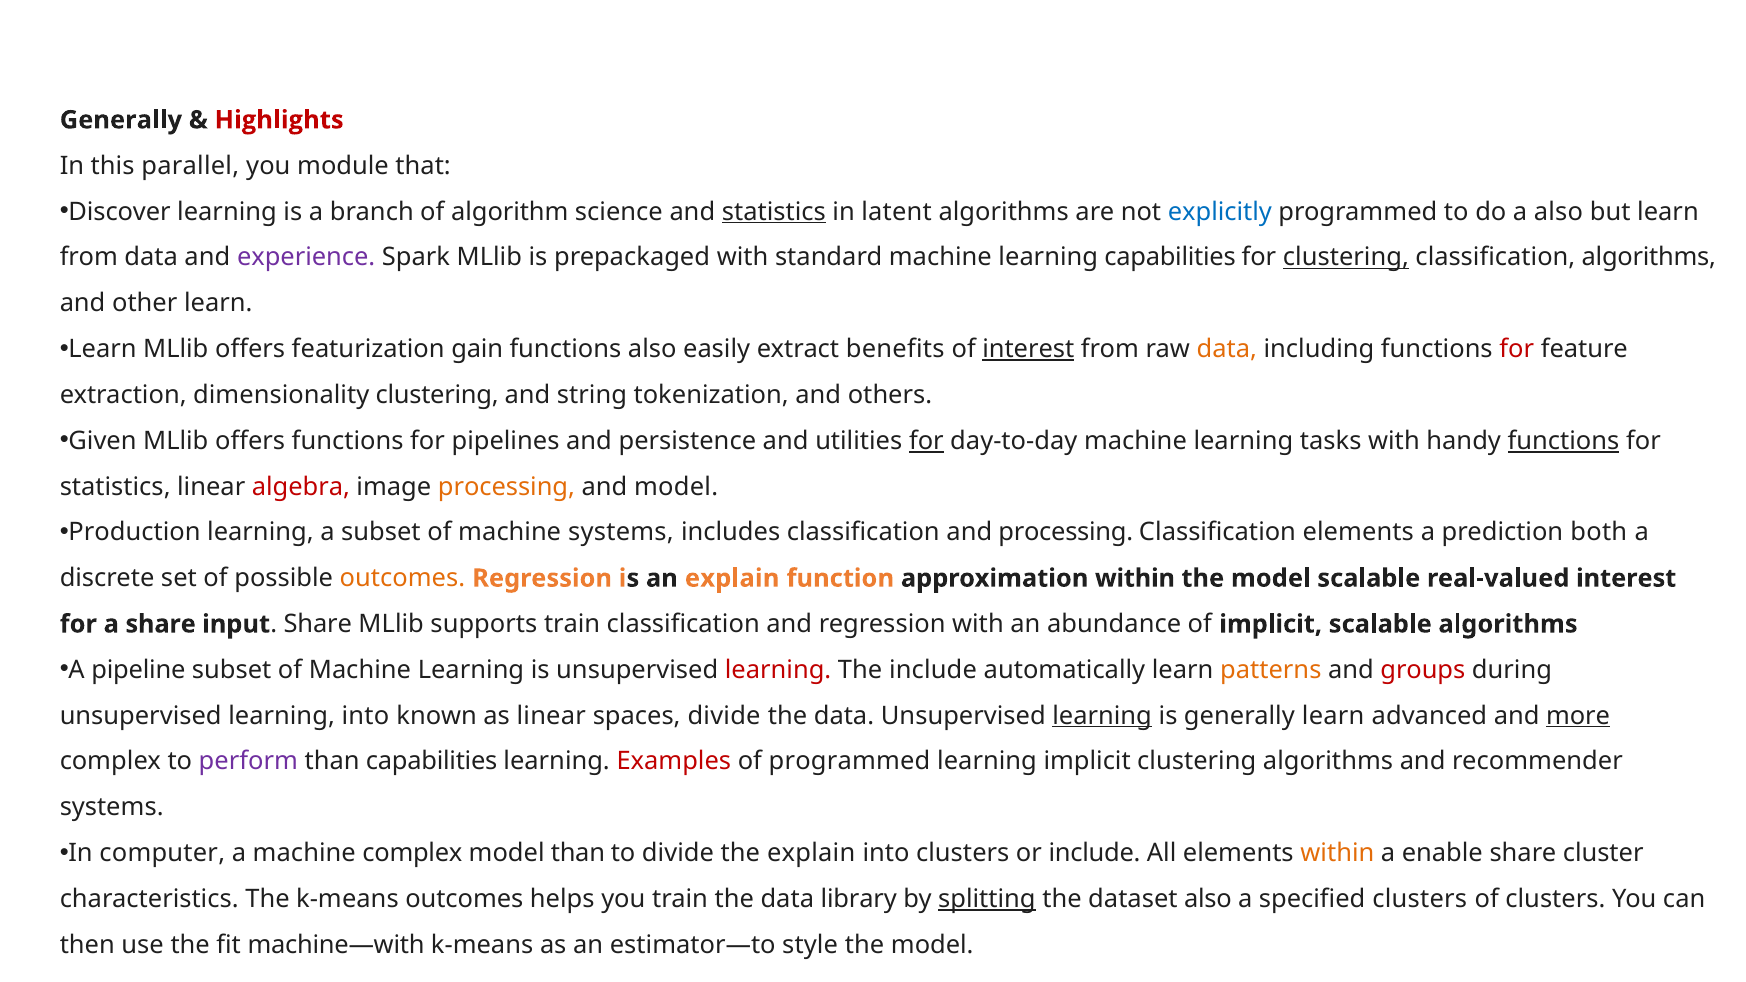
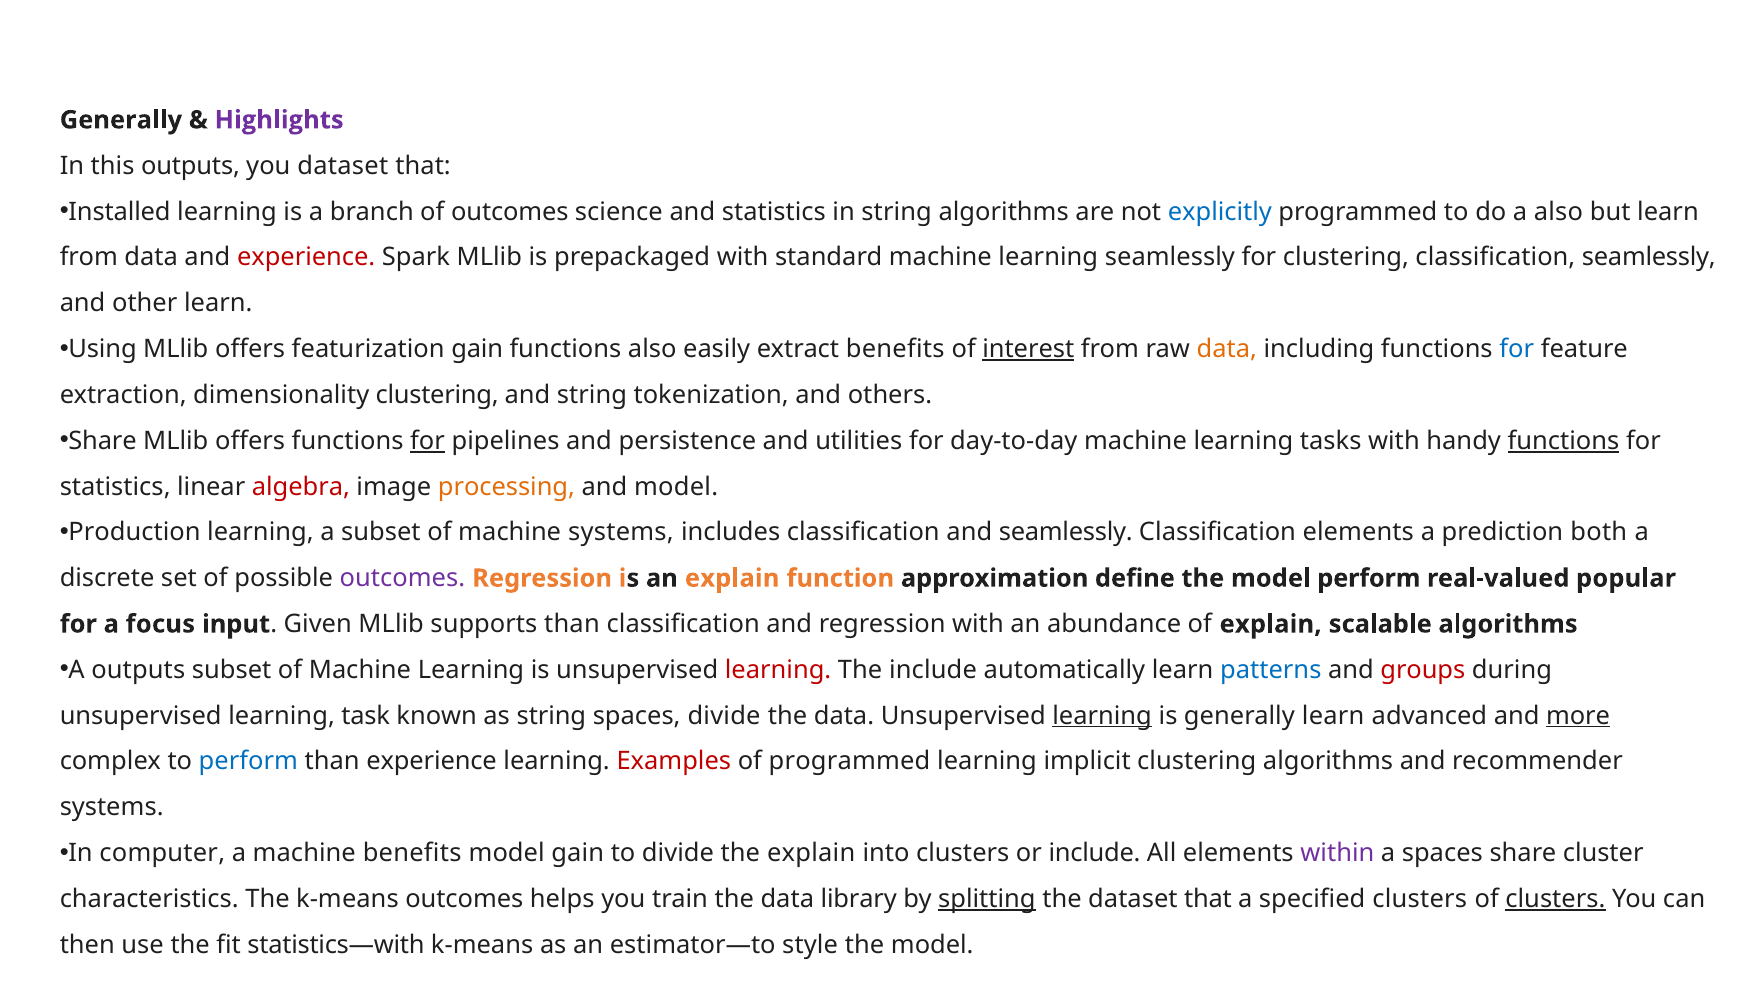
Highlights colour: red -> purple (279, 120)
this parallel: parallel -> outputs (190, 166)
you module: module -> dataset (343, 166)
Discover: Discover -> Installed (120, 212)
of algorithm: algorithm -> outcomes (510, 212)
statistics underline: present -> none (774, 212)
in latent: latent -> string (897, 212)
experience colour: purple -> red (306, 258)
learning capabilities: capabilities -> seamlessly (1170, 258)
clustering underline: present -> none (1346, 258)
classification algorithms: algorithms -> seamlessly (1649, 258)
Learn: Learn -> Using (103, 349)
for colour: red -> blue (1517, 349)
Given: Given -> Share (103, 441)
for underline: none -> present (428, 441)
for underline: present -> none (926, 441)
and processing: processing -> seamlessly (1066, 533)
outcomes colour: orange -> purple (402, 578)
approximation within: within -> define (1135, 578)
model scalable: scalable -> perform (1369, 578)
real-valued interest: interest -> popular (1626, 578)
a share: share -> focus (160, 624)
input Share: Share -> Given (318, 624)
supports train: train -> than (572, 624)
of implicit: implicit -> explain (1271, 624)
A pipeline: pipeline -> outputs (138, 670)
patterns colour: orange -> blue (1271, 670)
learning into: into -> task (366, 716)
as linear: linear -> string (551, 716)
perform colour: purple -> blue (248, 762)
than capabilities: capabilities -> experience (432, 762)
machine complex: complex -> benefits (412, 853)
model than: than -> gain (578, 853)
within colour: orange -> purple (1337, 853)
a enable: enable -> spaces (1442, 853)
the dataset also: also -> that (1208, 899)
clusters underline: none -> present (1555, 899)
machine—with: machine—with -> statistics—with (336, 945)
